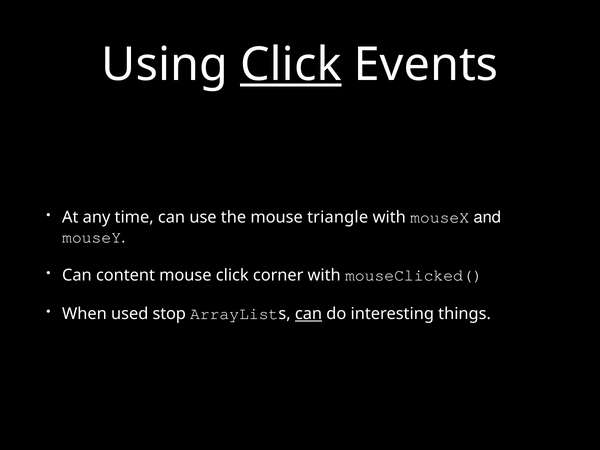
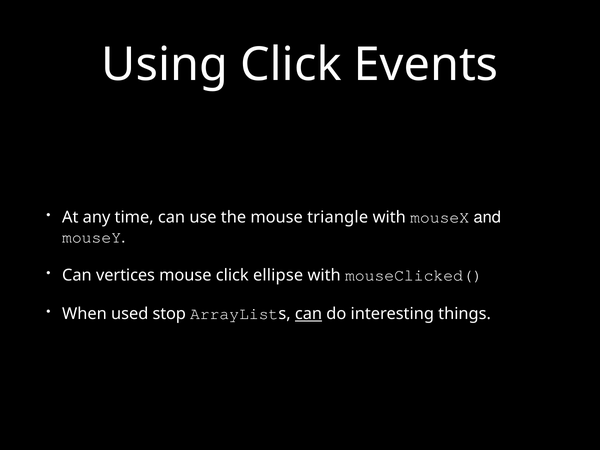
Click underline: present -> none (291, 65)
content: content -> vertices (125, 276)
corner: corner -> ellipse (278, 276)
